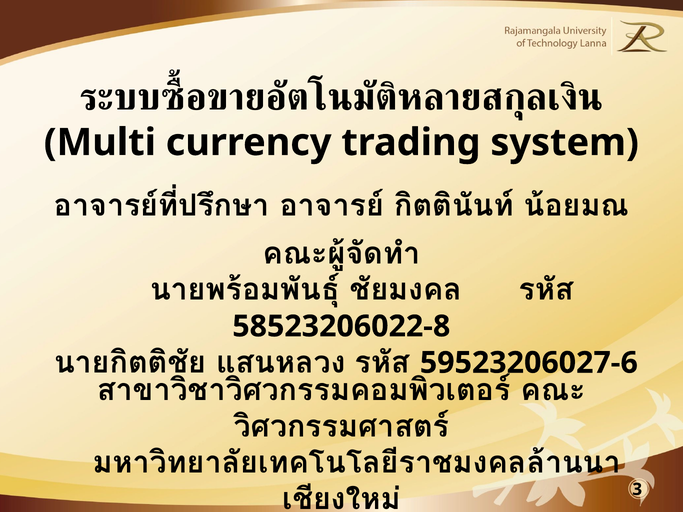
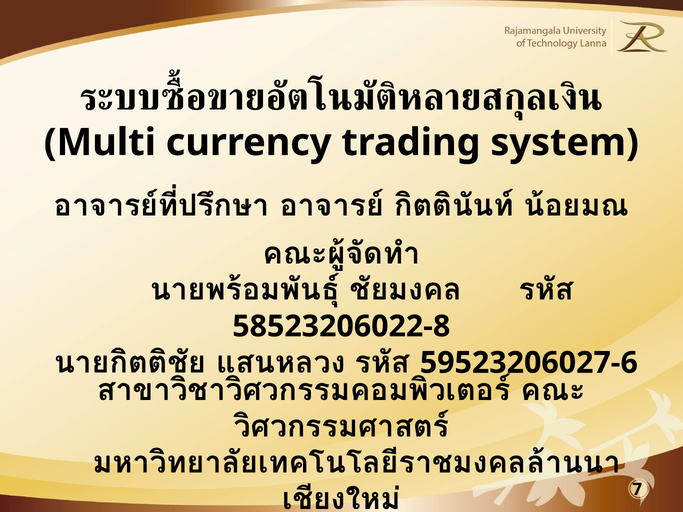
3: 3 -> 7 (637, 490)
